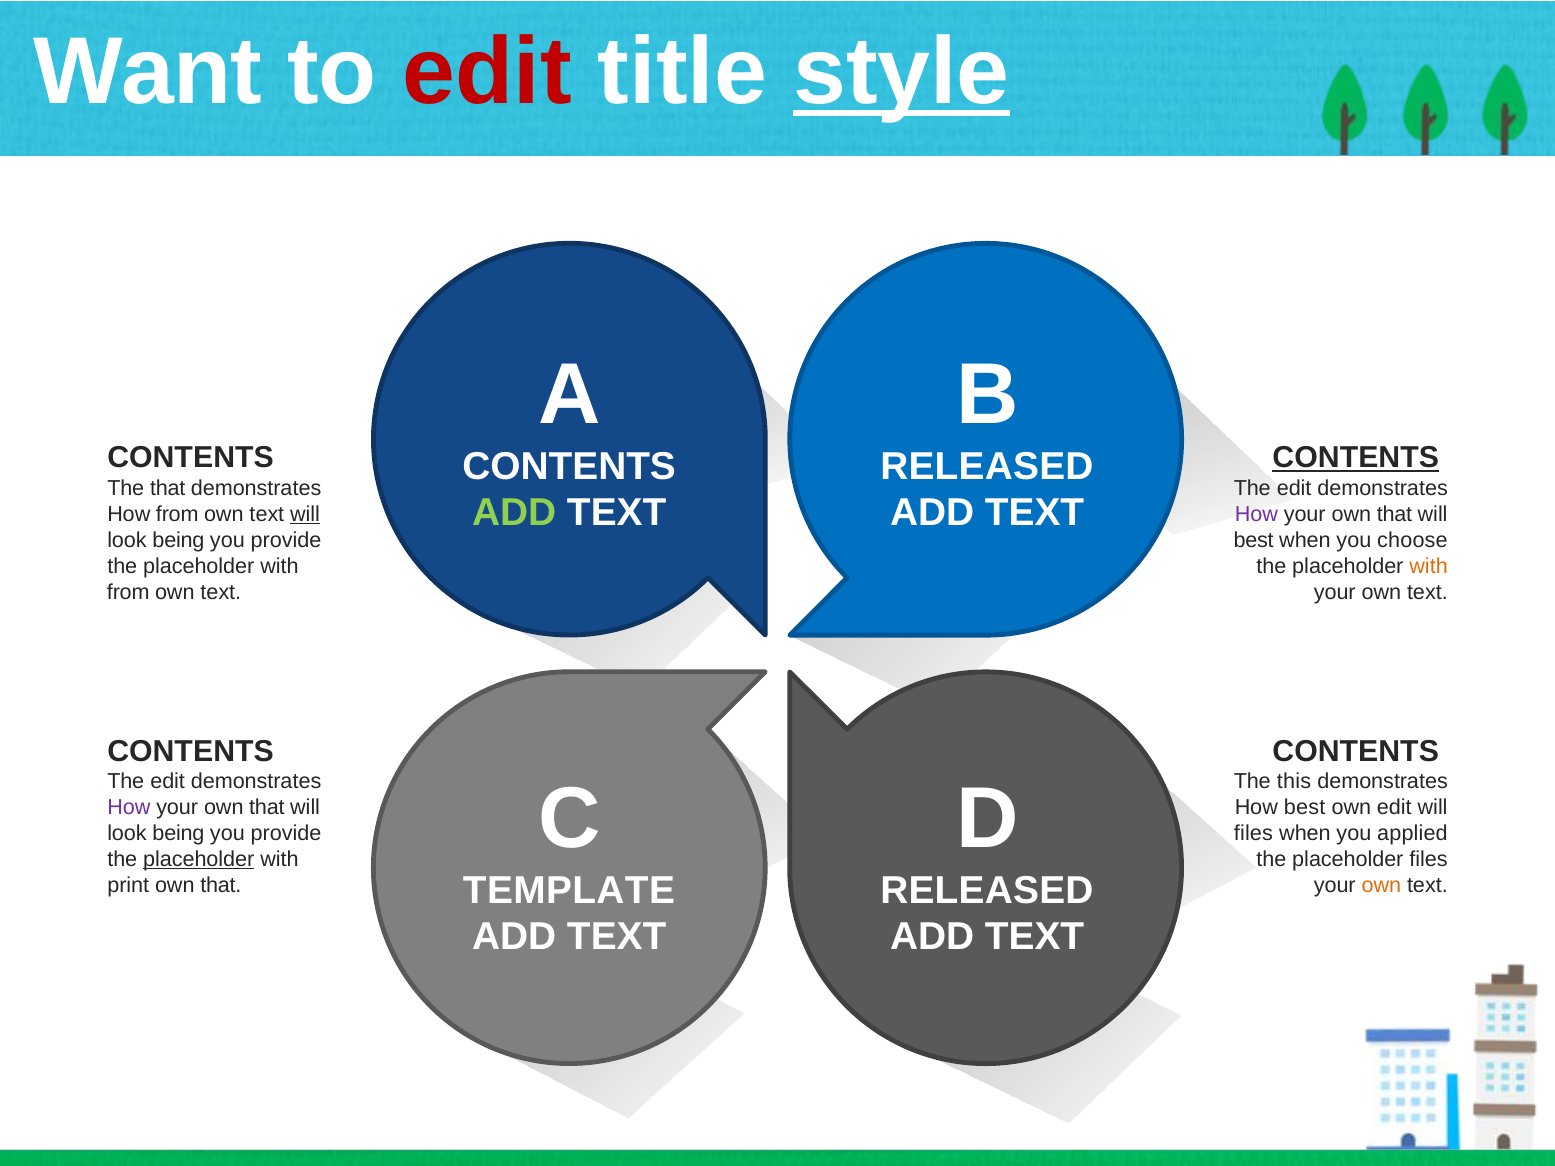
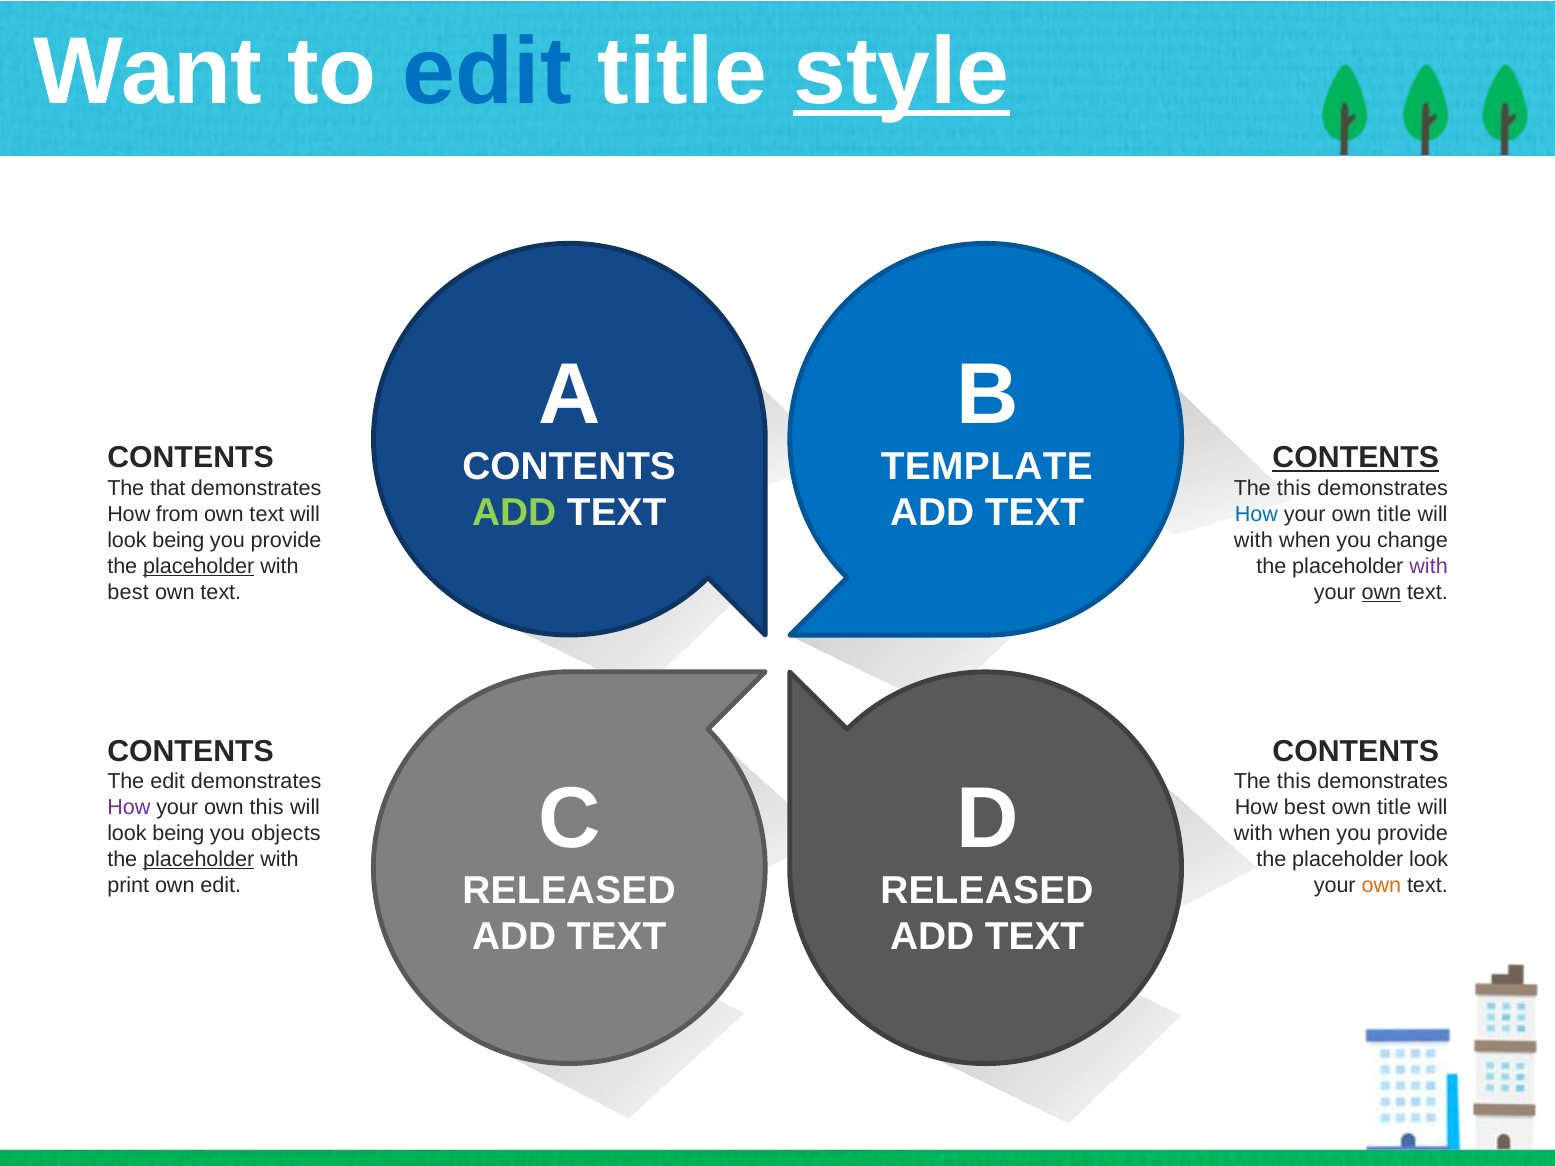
edit colour: red -> blue (487, 72)
RELEASED: RELEASED -> TEMPLATE (987, 467)
edit: edit -> this (1294, 489)
will underline: present -> none (305, 515)
How colour: purple -> blue (1256, 515)
that: that -> title (1394, 515)
best: best -> with (1253, 540)
choose: choose -> change (1413, 540)
placeholder underline: none -> present (199, 566)
with colour: orange -> purple (1429, 566)
from: from -> best (128, 592)
own underline: none -> present (1381, 592)
that: that -> this (267, 808)
edit: edit -> title (1394, 808)
provide: provide -> objects (286, 834)
files: files -> with (1253, 834)
when you applied: applied -> provide (1413, 834)
placeholder files: files -> look (1429, 860)
TEMPLATE: TEMPLATE -> RELEASED (569, 891)
that: that -> edit (221, 886)
